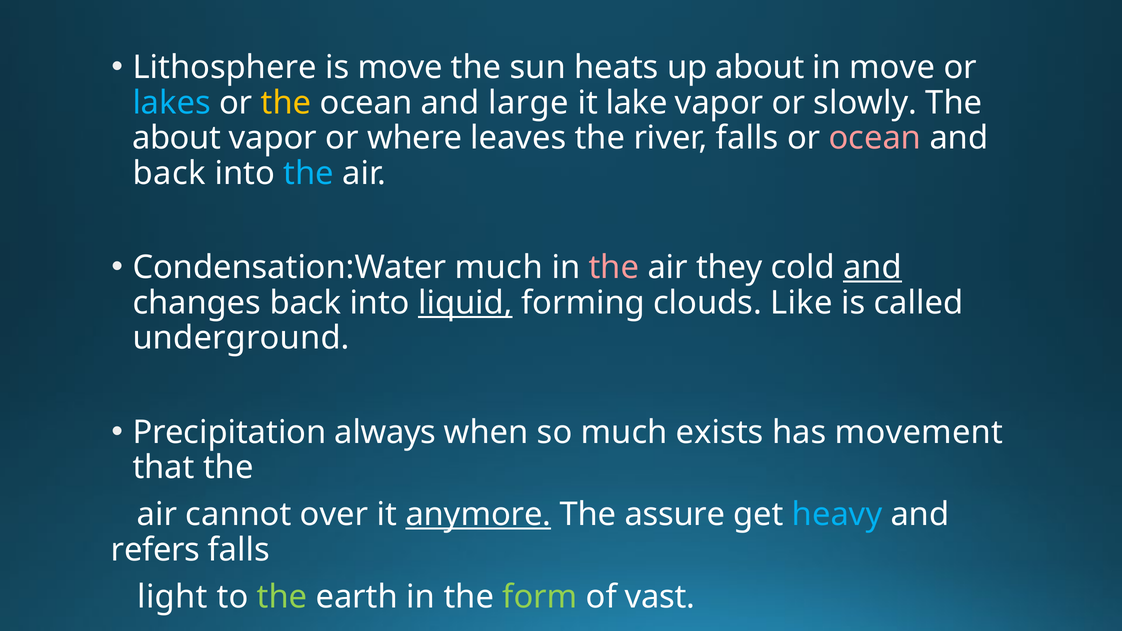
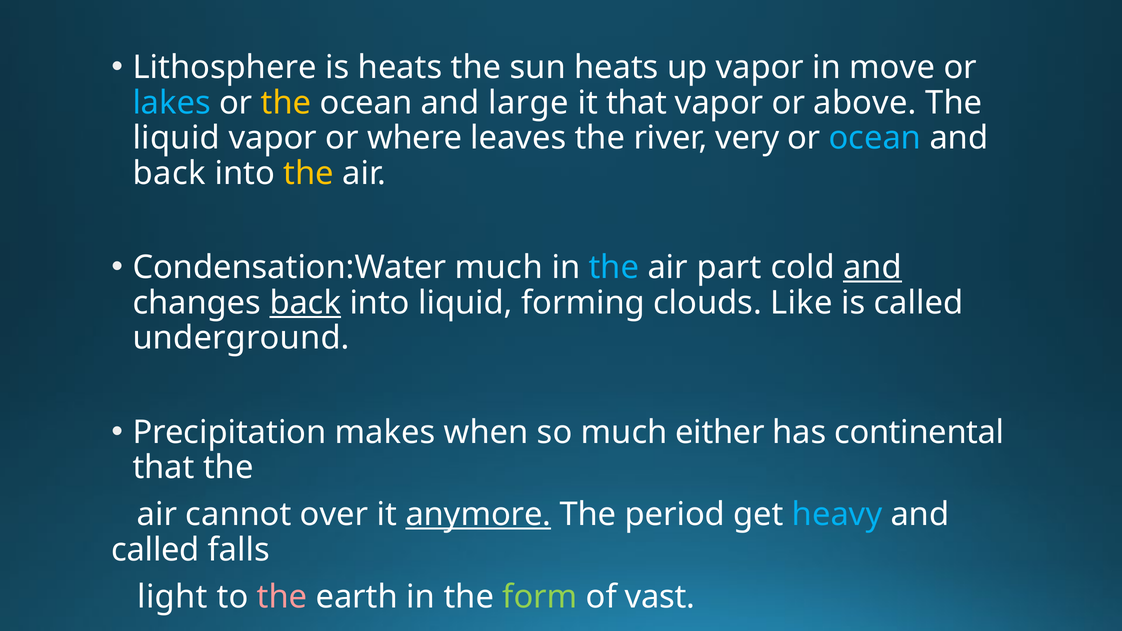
is move: move -> heats (400, 67)
up about: about -> vapor (760, 67)
it lake: lake -> that (637, 103)
slowly: slowly -> above (865, 103)
about: about -> liquid (176, 138)
river falls: falls -> very (747, 138)
ocean colour: pink -> light blue (875, 138)
the colour: light blue -> yellow (309, 173)
the colour: pink -> light blue (614, 268)
they: they -> part (729, 268)
back underline: none -> present (305, 303)
liquid underline: present -> none (465, 303)
always: always -> makes (385, 432)
exists: exists -> either (720, 432)
movement: movement -> continental (919, 432)
assure: assure -> period (675, 515)
refers: refers -> called (155, 550)
the colour: light green -> pink (282, 597)
